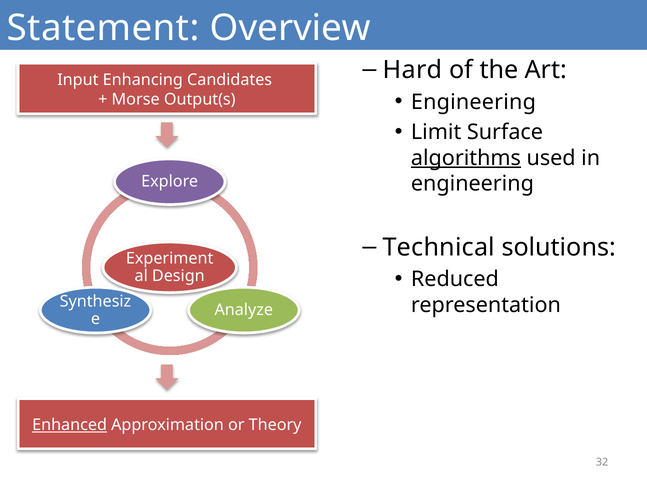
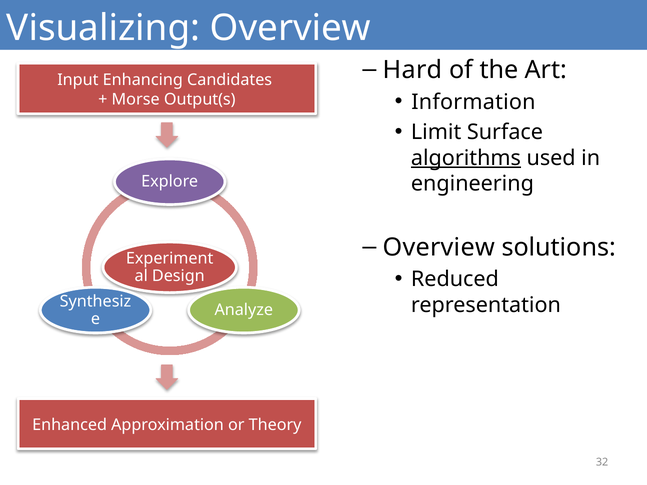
Statement: Statement -> Visualizing (103, 28)
Engineering: Engineering -> Information (473, 102)
Technical: Technical -> Overview (439, 247)
Enhanced underline: present -> none (70, 425)
